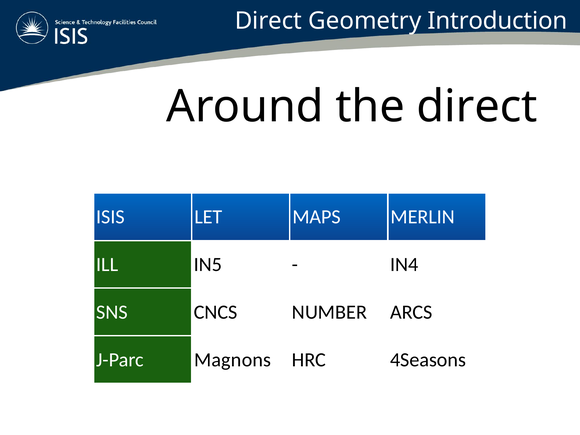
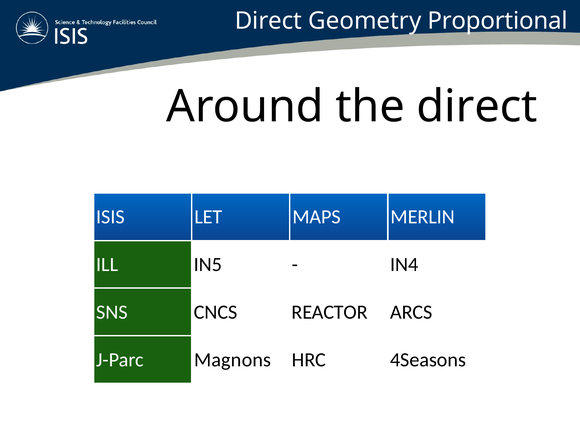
Introduction: Introduction -> Proportional (498, 21)
NUMBER: NUMBER -> REACTOR (330, 312)
